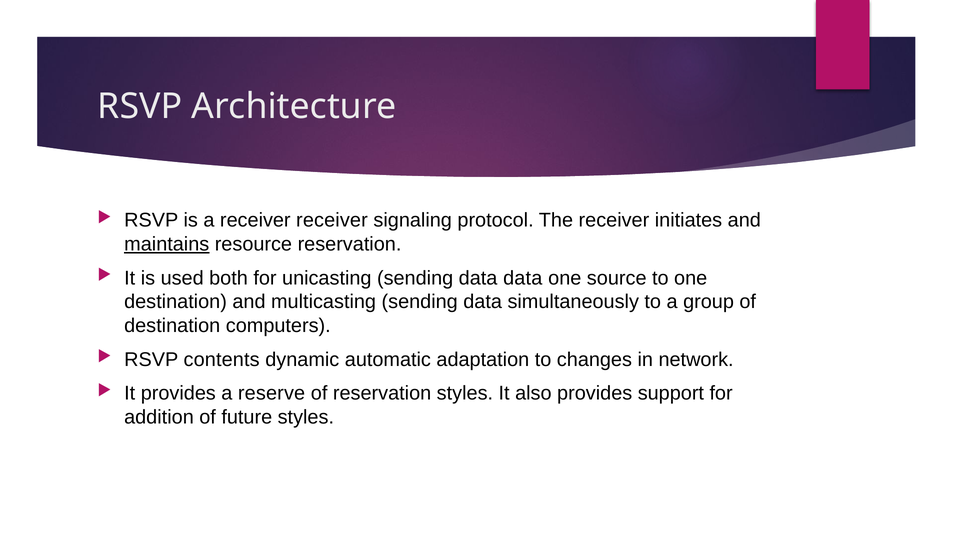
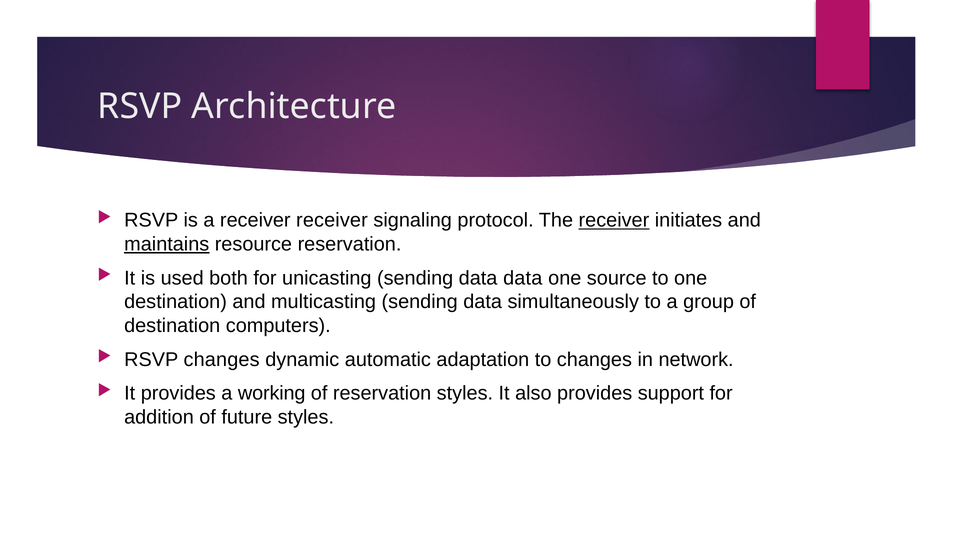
receiver underline: none -> present (614, 220)
RSVP contents: contents -> changes (222, 360)
reserve: reserve -> working (272, 393)
